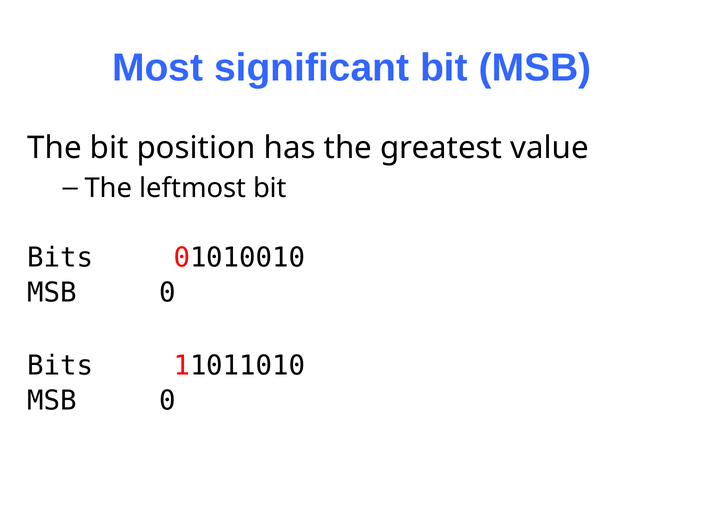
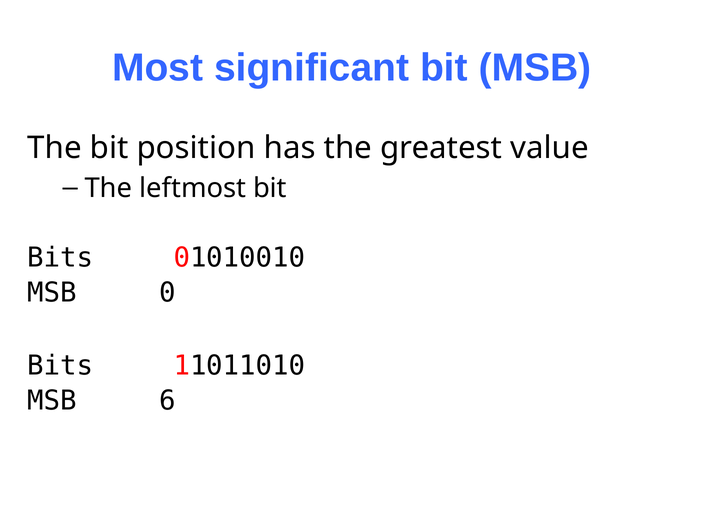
0: 0 -> 6 (167, 401)
